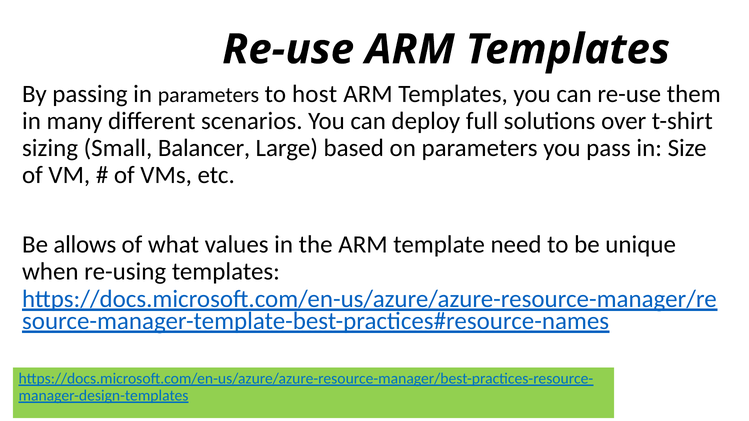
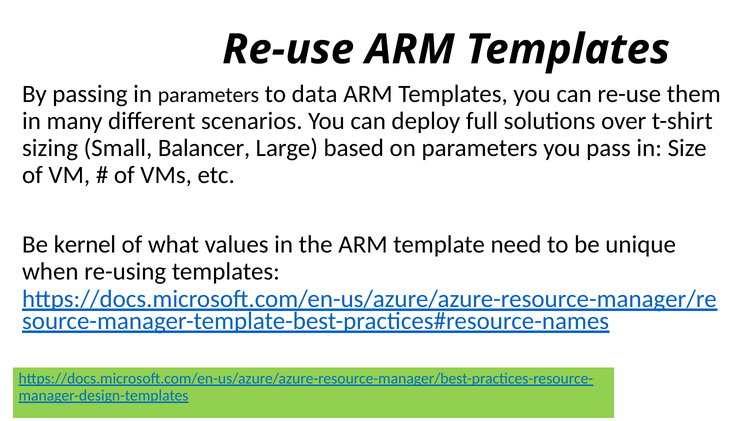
host: host -> data (315, 94)
allows: allows -> kernel (85, 245)
